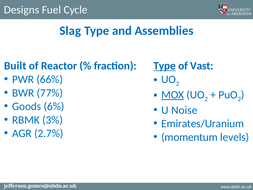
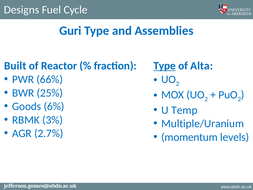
Slag: Slag -> Guri (70, 31)
Vast: Vast -> Alta (202, 66)
77%: 77% -> 25% (50, 93)
MOX underline: present -> none (173, 95)
Noise: Noise -> Temp (184, 110)
Emirates/Uranium: Emirates/Uranium -> Multiple/Uranium (203, 124)
